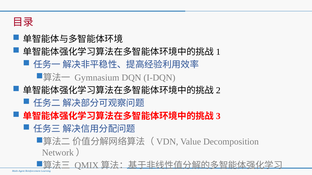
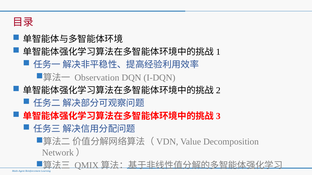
Gymnasium: Gymnasium -> Observation (97, 78)
